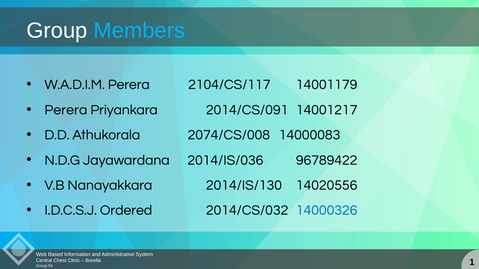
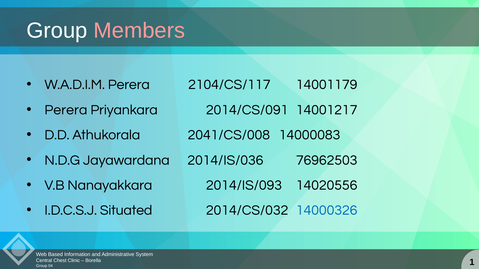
Members colour: light blue -> pink (139, 31)
2074/CS/008: 2074/CS/008 -> 2041/CS/008 (229, 135)
96789422: 96789422 -> 76962503 (327, 160)
2014/IS/130: 2014/IS/130 -> 2014/IS/093 (244, 185)
Ordered: Ordered -> Situated (126, 211)
